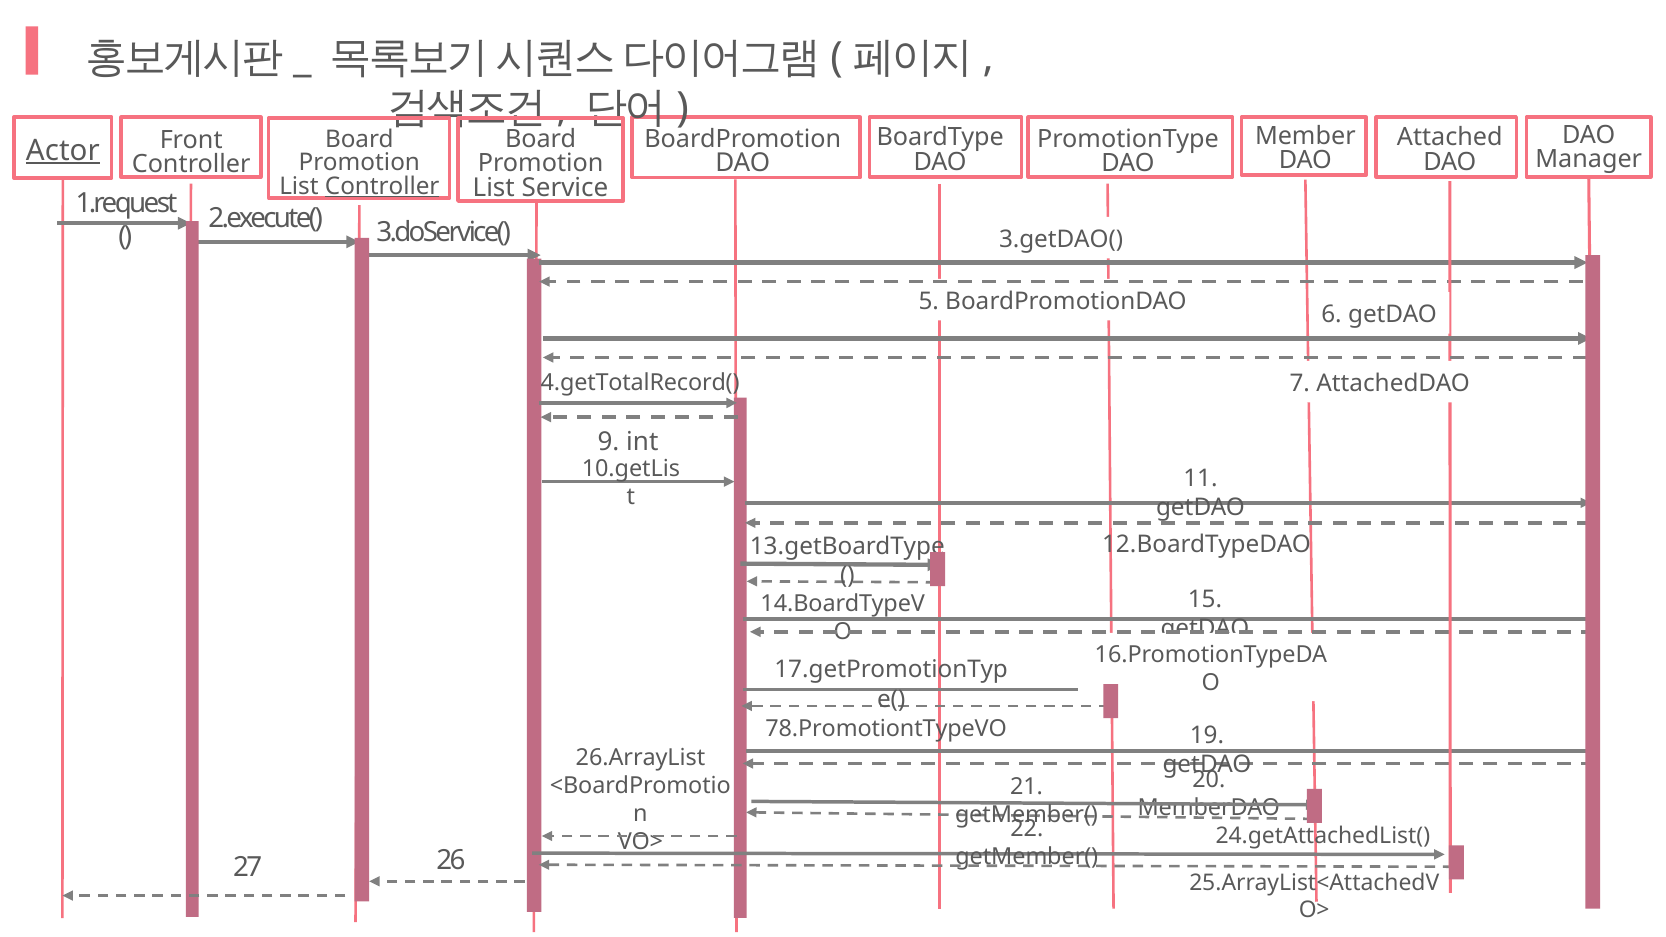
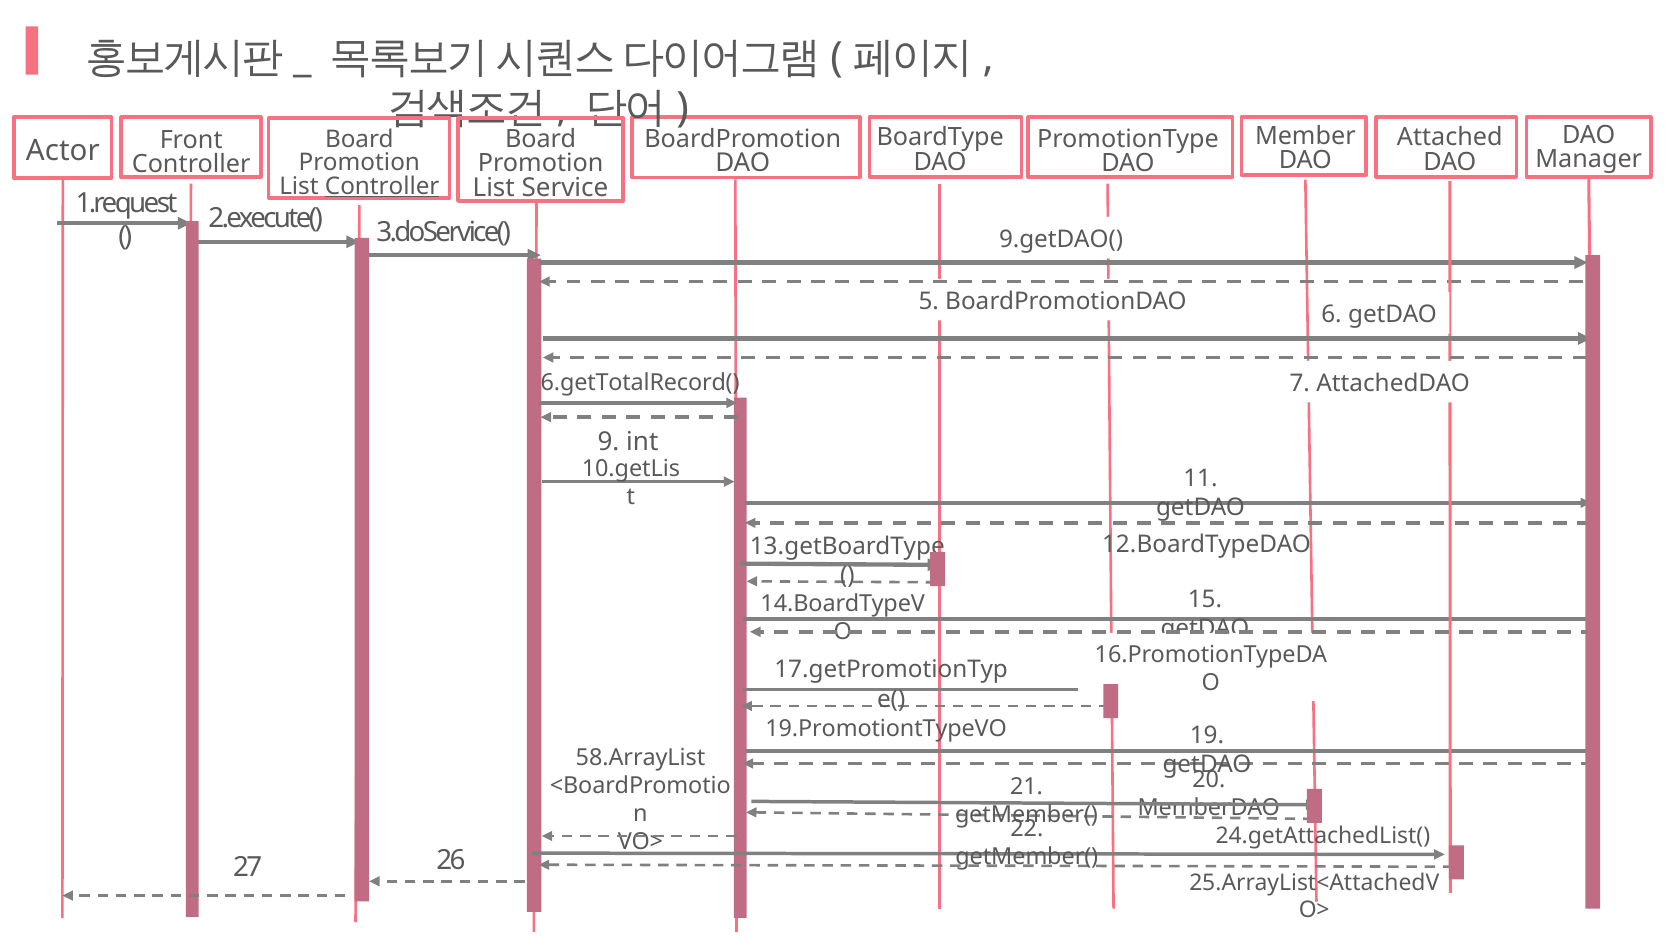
Actor underline: present -> none (63, 150)
3.getDAO(: 3.getDAO( -> 9.getDAO( (1061, 239)
4.getTotalRecord(: 4.getTotalRecord( -> 6.getTotalRecord( (640, 383)
78.PromotiontTypeVO: 78.PromotiontTypeVO -> 19.PromotiontTypeVO (886, 729)
26.ArrayList: 26.ArrayList -> 58.ArrayList (640, 758)
